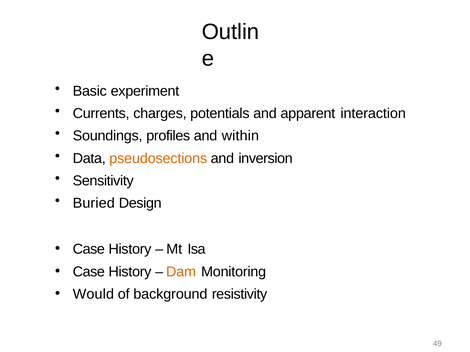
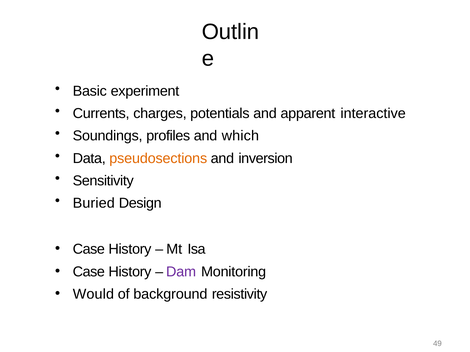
interaction: interaction -> interactive (373, 114)
within: within -> which (240, 136)
Dam colour: orange -> purple (181, 272)
